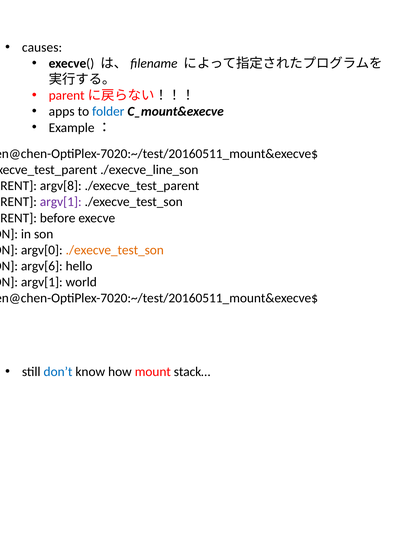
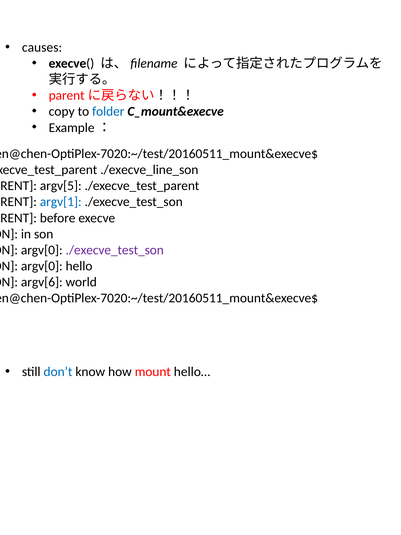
apps: apps -> copy (62, 111)
argv[8: argv[8 -> argv[5 (61, 186)
argv[1 colour: purple -> blue (61, 202)
./execve_test_son colour: orange -> purple (115, 250)
argv[6: argv[6 -> argv[0 (42, 266)
argv[1: argv[1 -> argv[6 (42, 282)
stack…: stack… -> hello… (192, 372)
